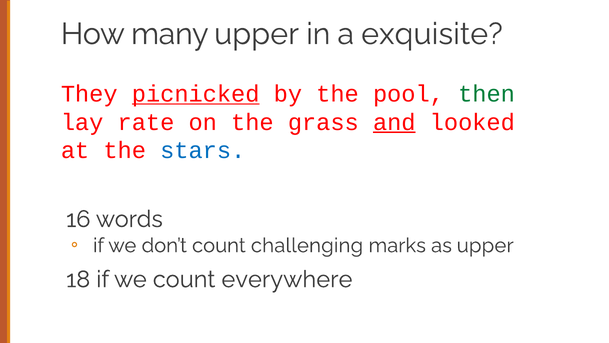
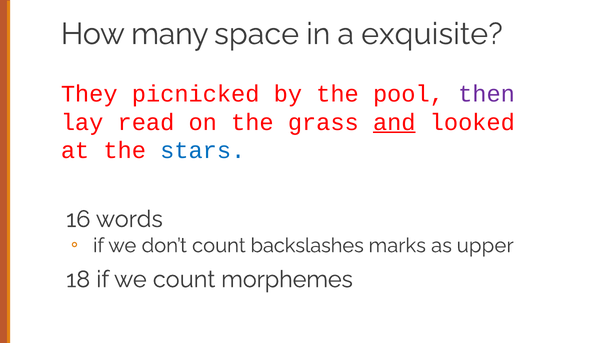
many upper: upper -> space (257, 34)
picnicked underline: present -> none (196, 94)
then colour: green -> purple (487, 94)
rate: rate -> read (146, 122)
challenging: challenging -> backslashes (307, 245)
everywhere: everywhere -> morphemes (287, 279)
